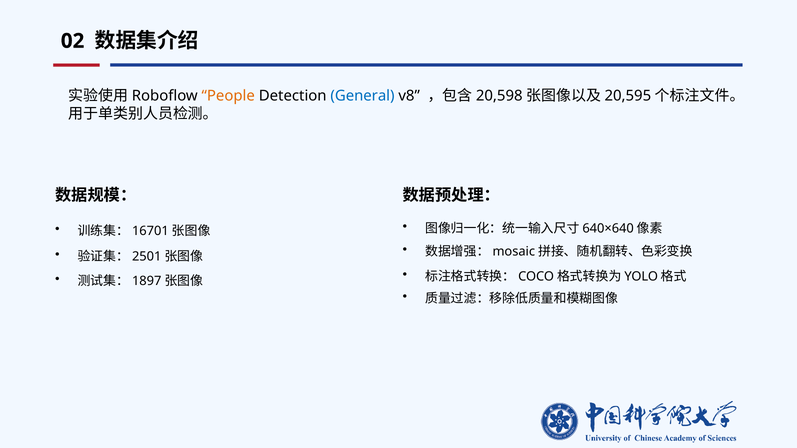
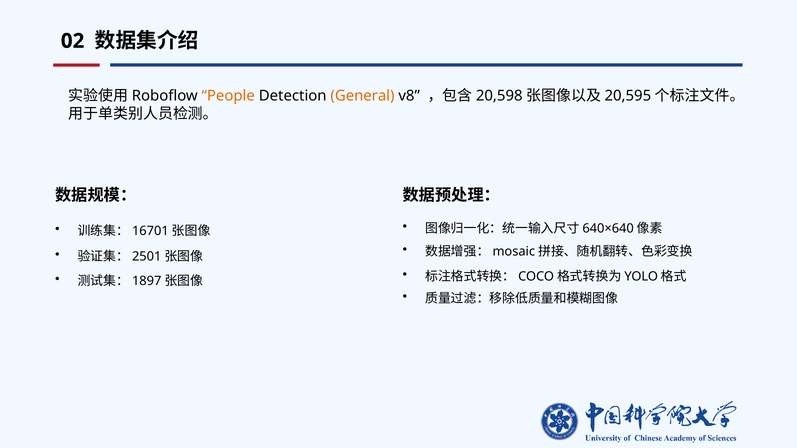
General colour: blue -> orange (363, 96)
